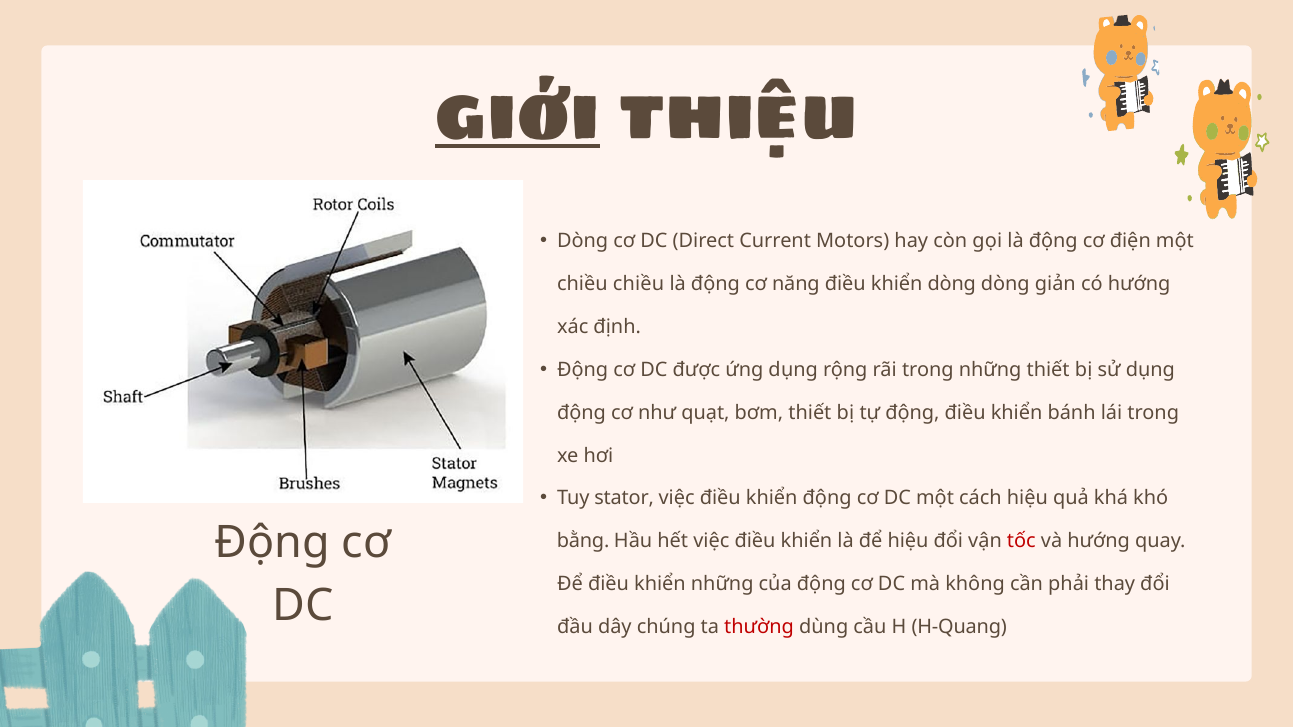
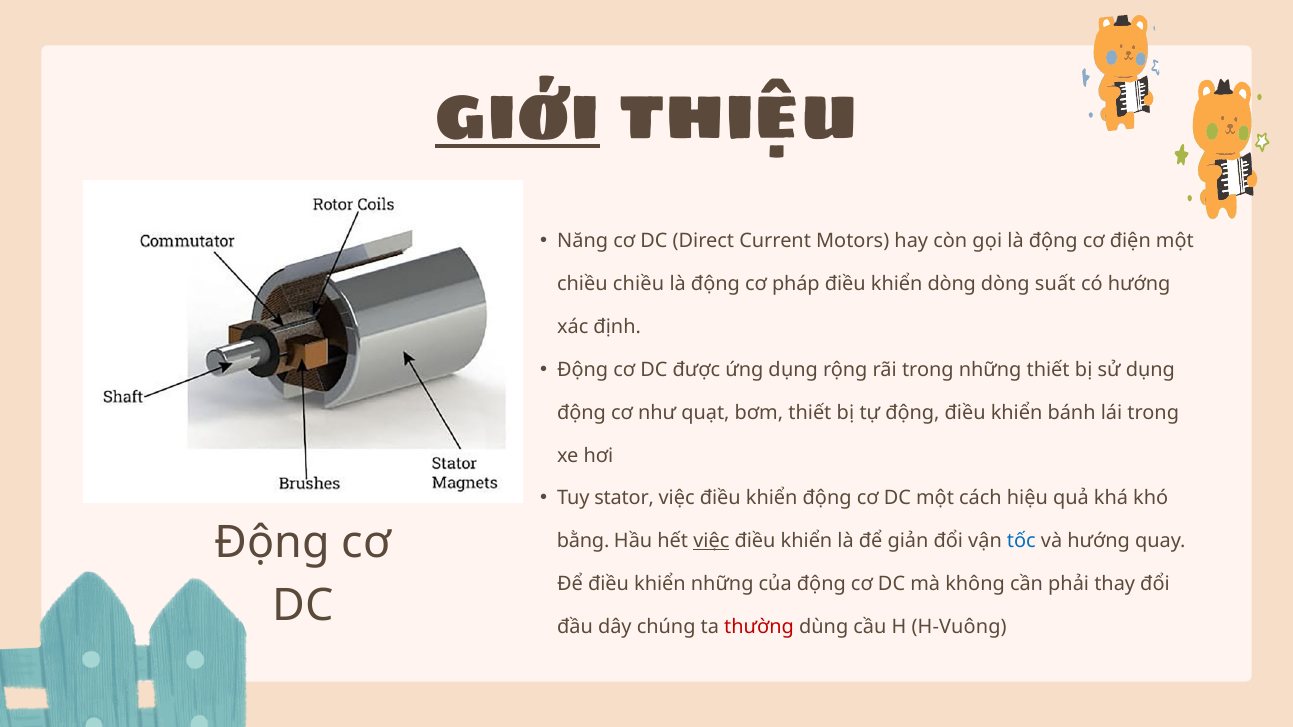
Dòng: Dòng -> Năng (583, 241)
năng: năng -> pháp (796, 284)
giản: giản -> suất (1055, 284)
việc underline: none -> present (711, 541)
để hiệu: hiệu -> giản (908, 541)
tốc colour: red -> blue (1021, 541)
H-Quang: H-Quang -> H-Vuông (959, 627)
